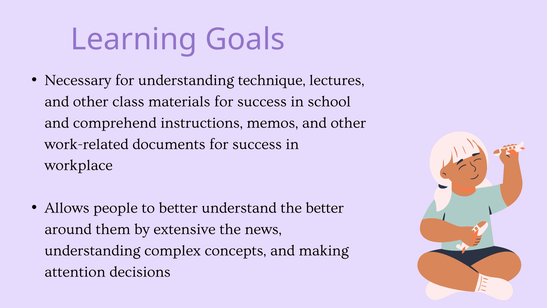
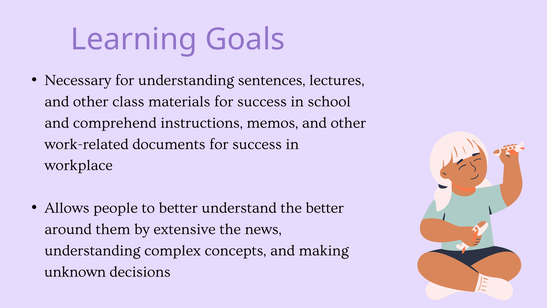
technique: technique -> sentences (272, 80)
attention: attention -> unknown (75, 271)
